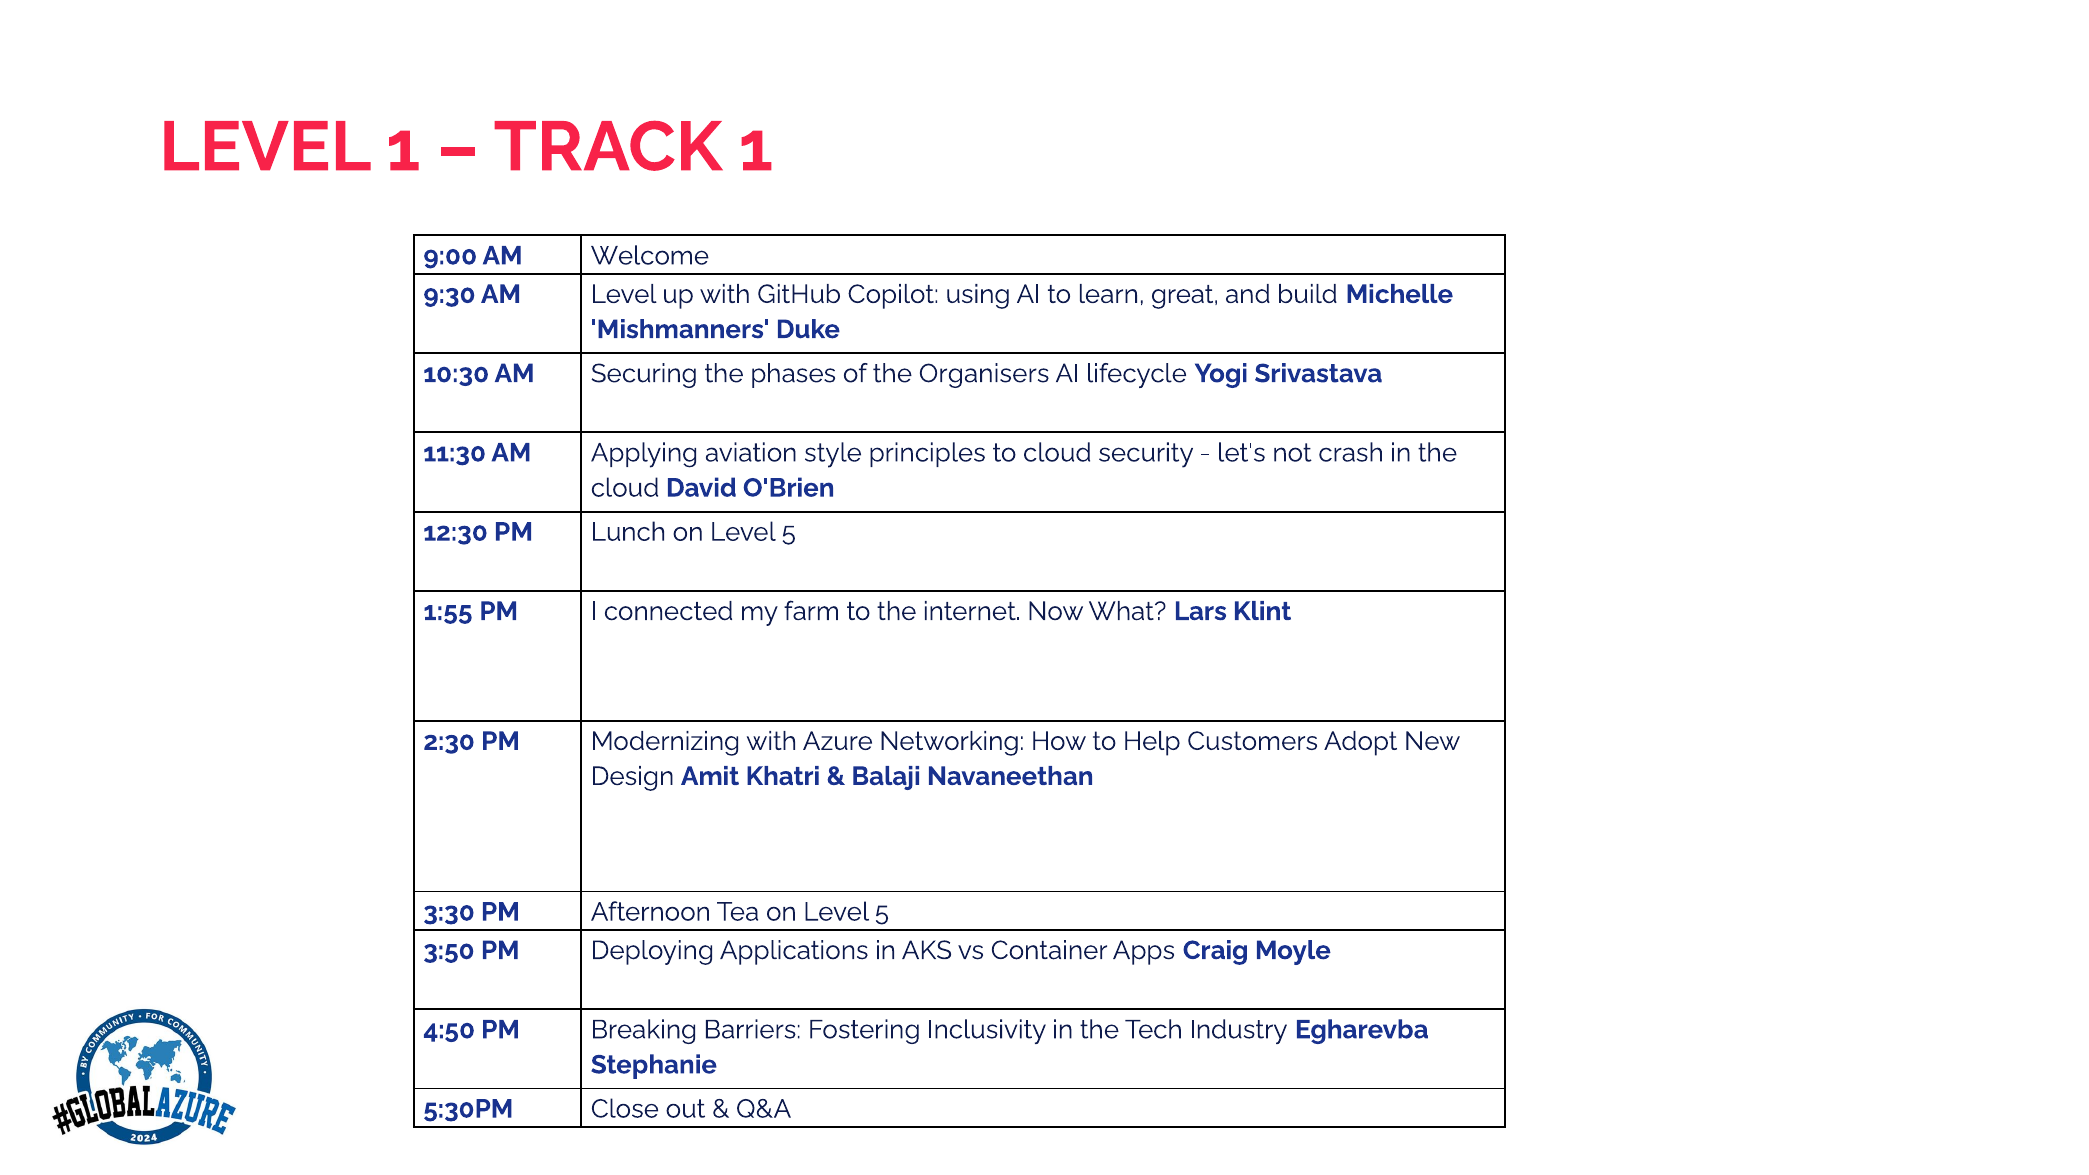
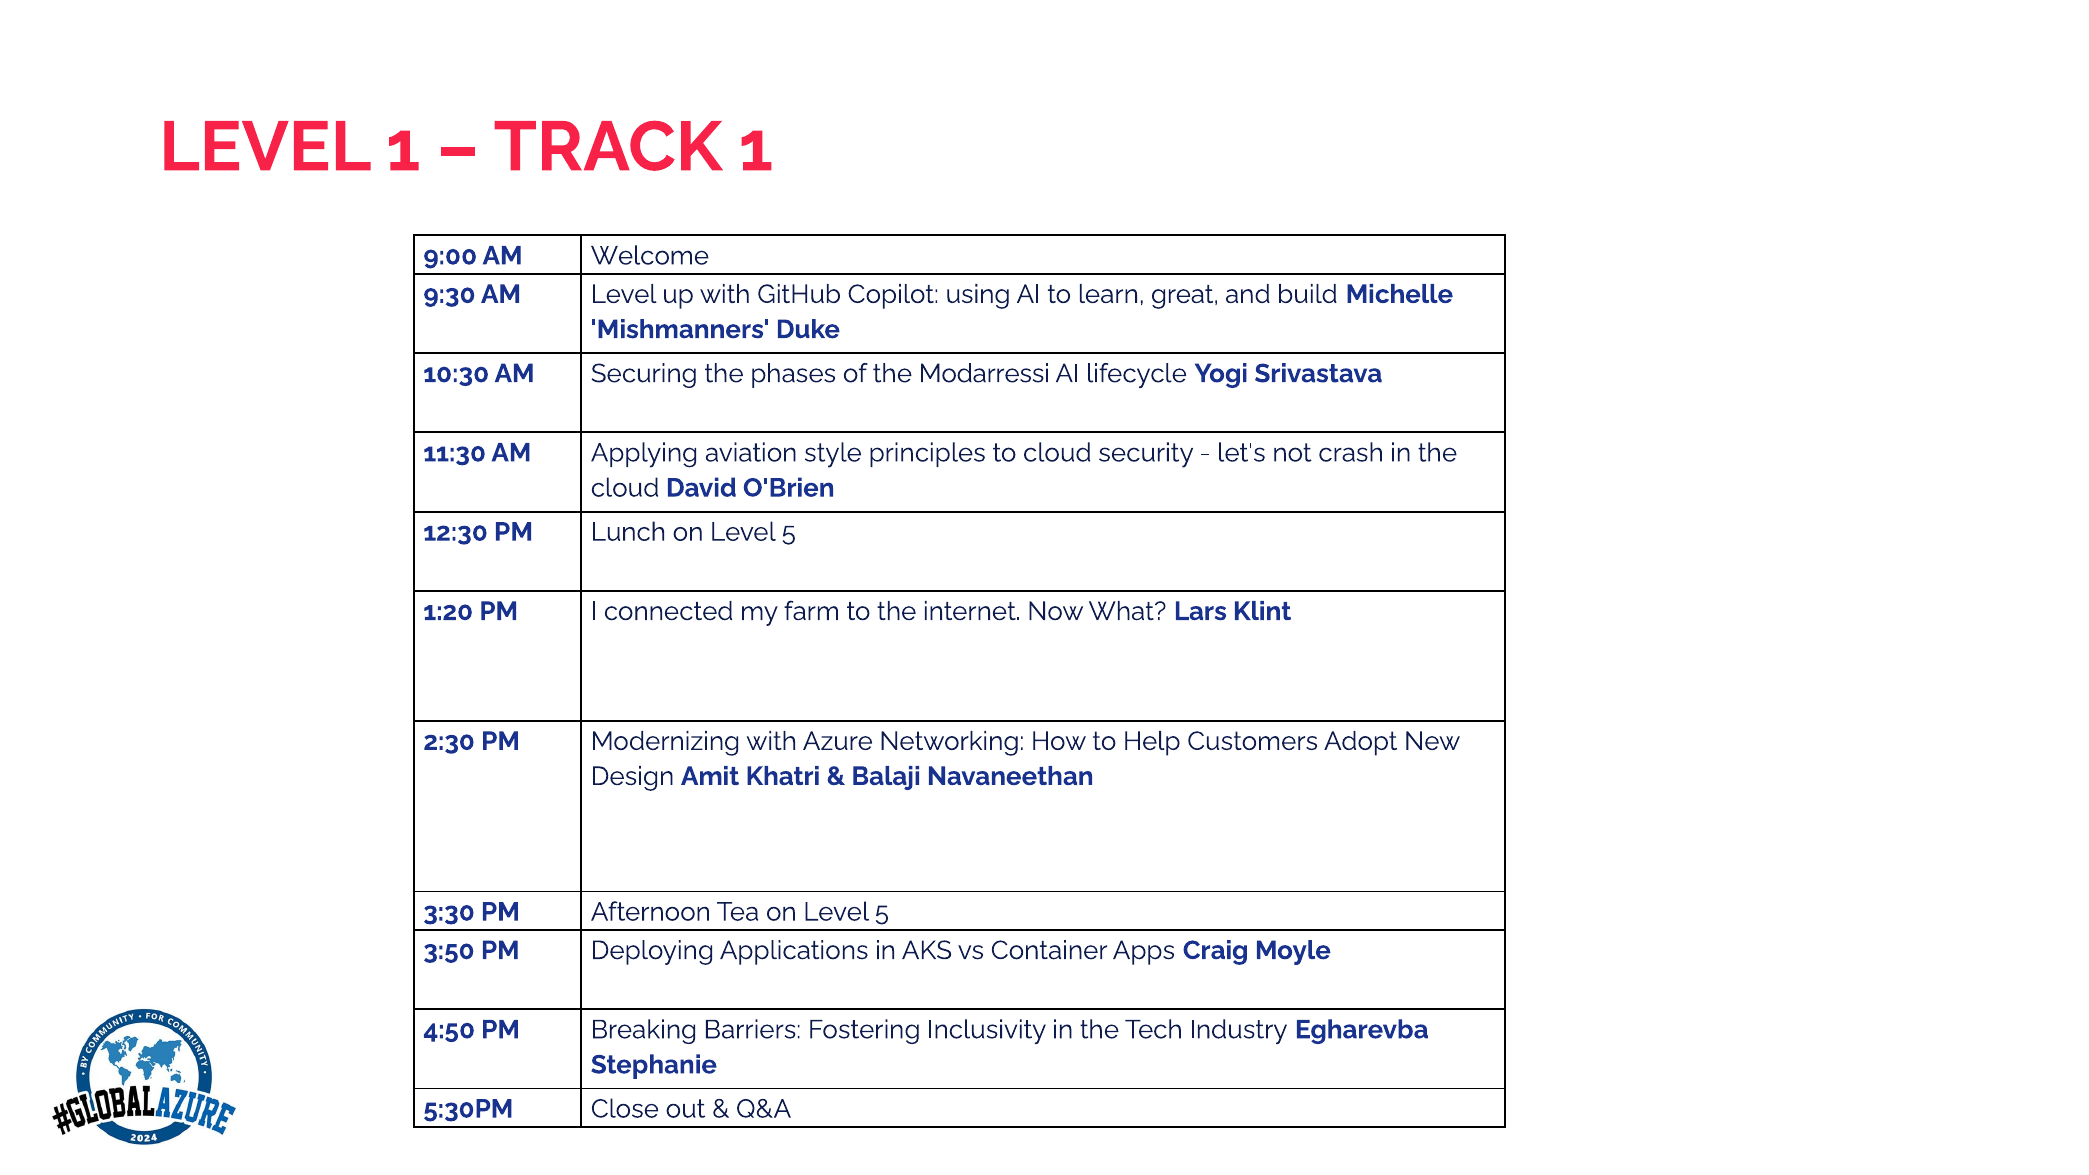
Organisers: Organisers -> Modarressi (984, 374)
1:55: 1:55 -> 1:20 (448, 611)
